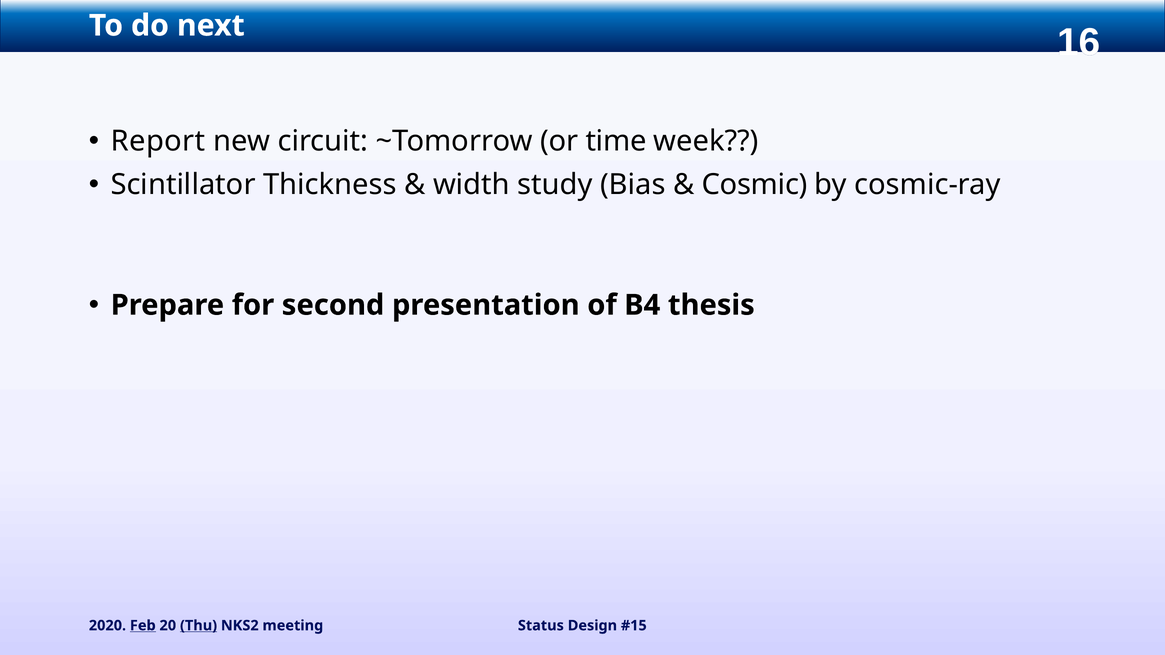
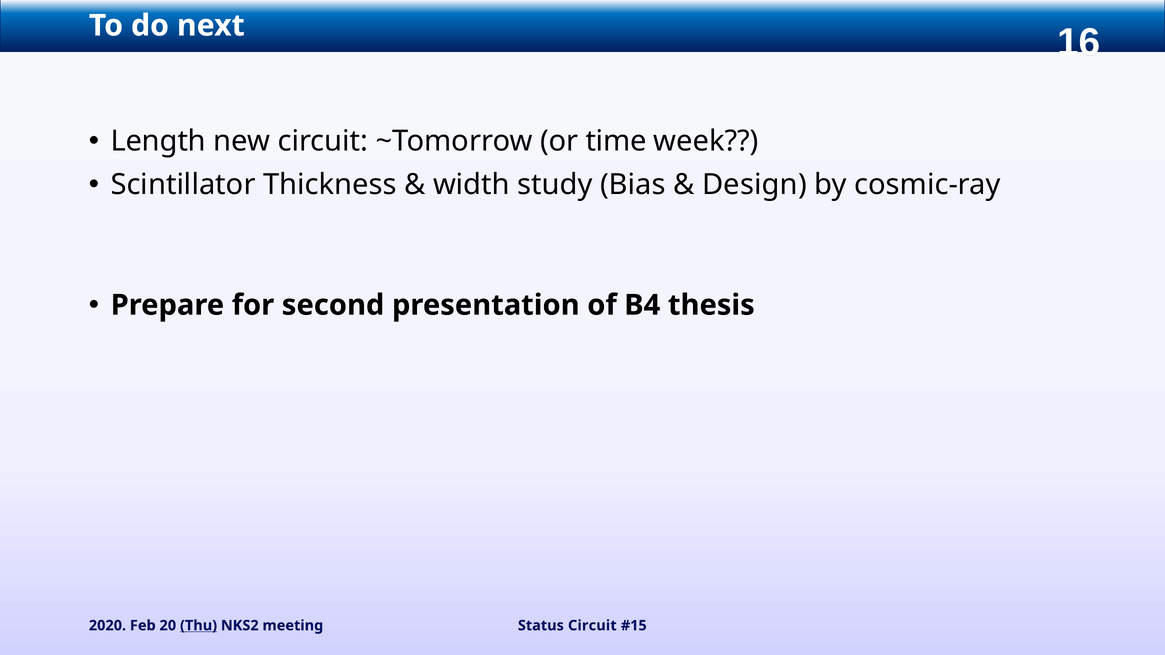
Report: Report -> Length (158, 141)
Cosmic: Cosmic -> Design (754, 185)
Feb underline: present -> none (143, 626)
Status Design: Design -> Circuit (592, 626)
